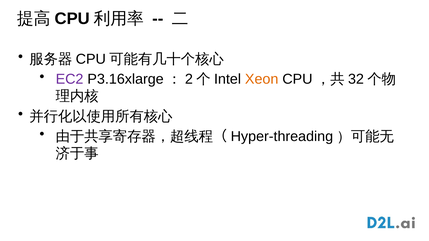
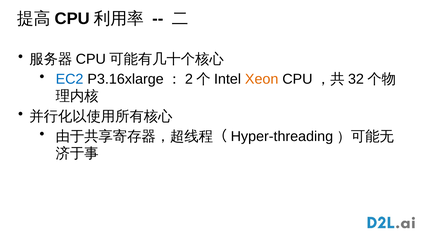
EC2 colour: purple -> blue (70, 79)
